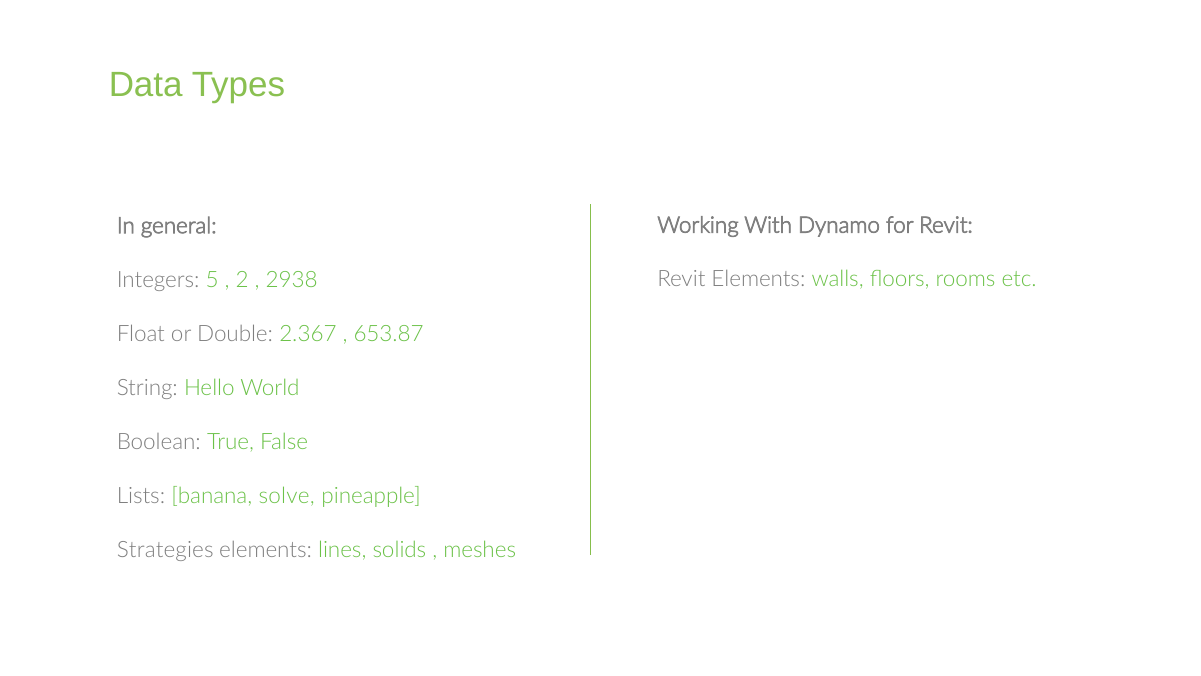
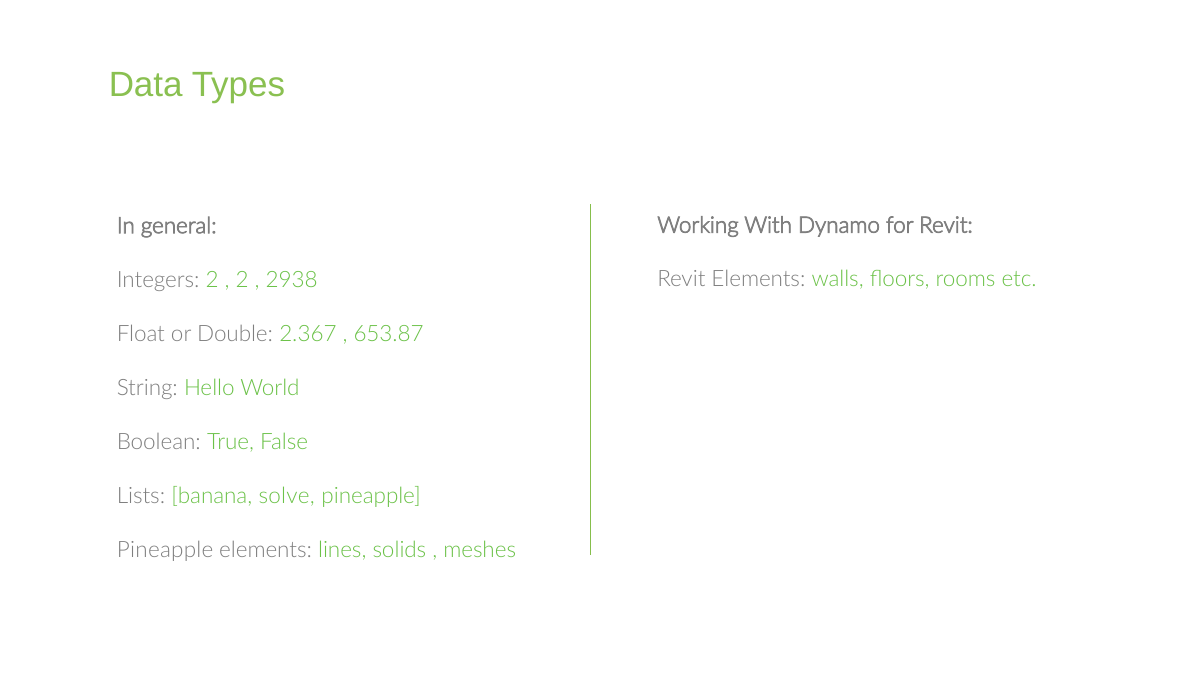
Integers 5: 5 -> 2 (212, 280)
Strategies: Strategies -> Pineapple (165, 550)
